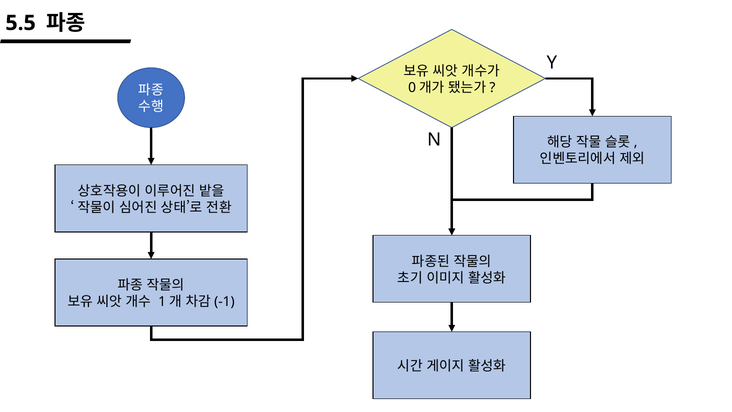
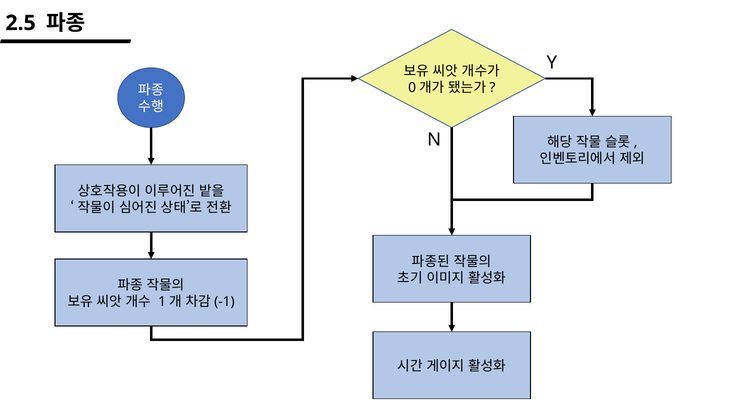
5.5: 5.5 -> 2.5 (21, 23)
